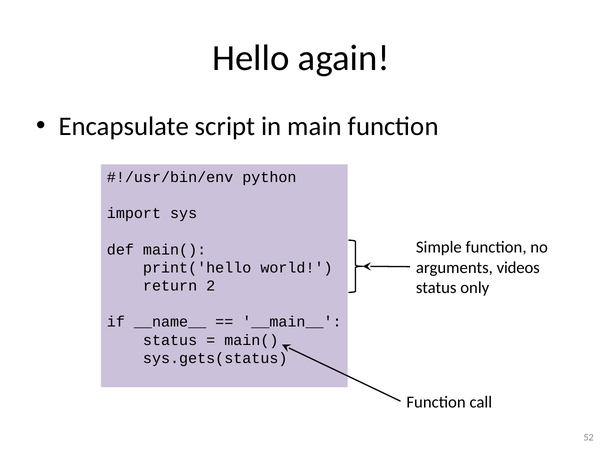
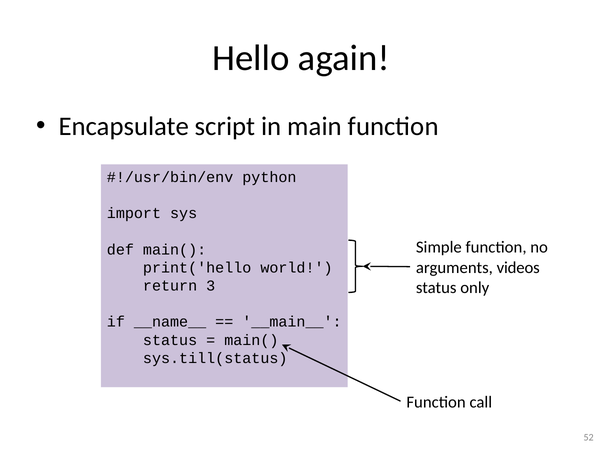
2: 2 -> 3 (211, 286)
sys.gets(status: sys.gets(status -> sys.till(status (215, 358)
